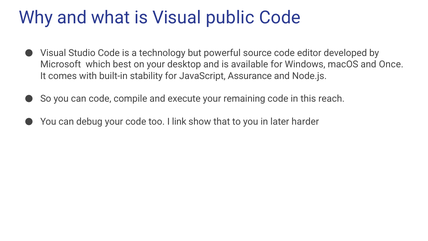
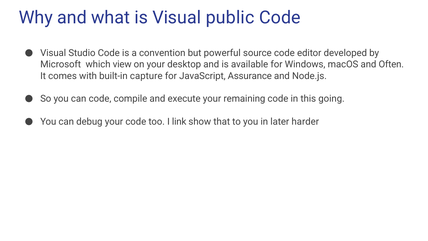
technology: technology -> convention (162, 53)
best: best -> view (122, 64)
Once: Once -> Often (391, 64)
stability: stability -> capture (146, 76)
reach: reach -> going (331, 99)
